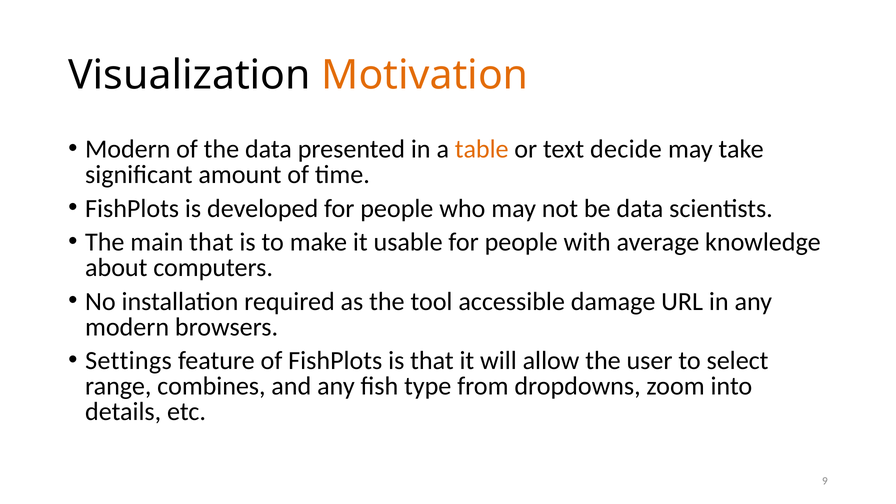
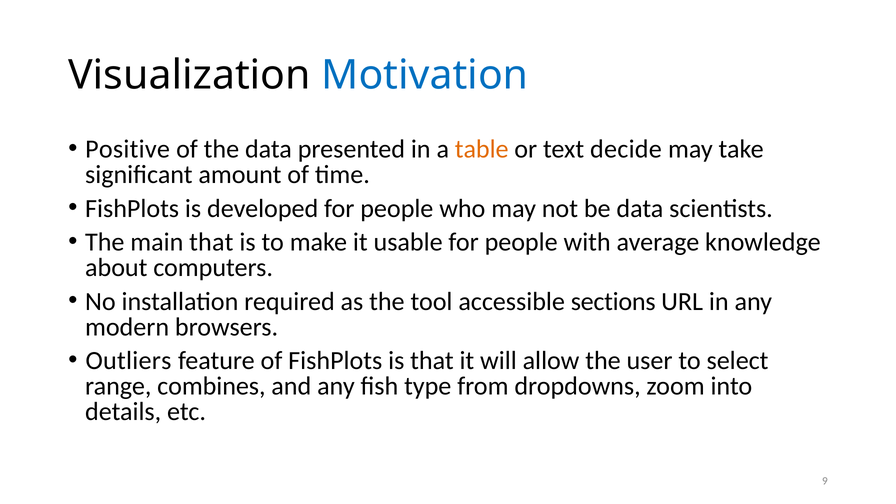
Motivation colour: orange -> blue (425, 75)
Modern: Modern -> Positive (128, 149)
damage: damage -> sections (613, 302)
Settings: Settings -> Outliers (128, 361)
